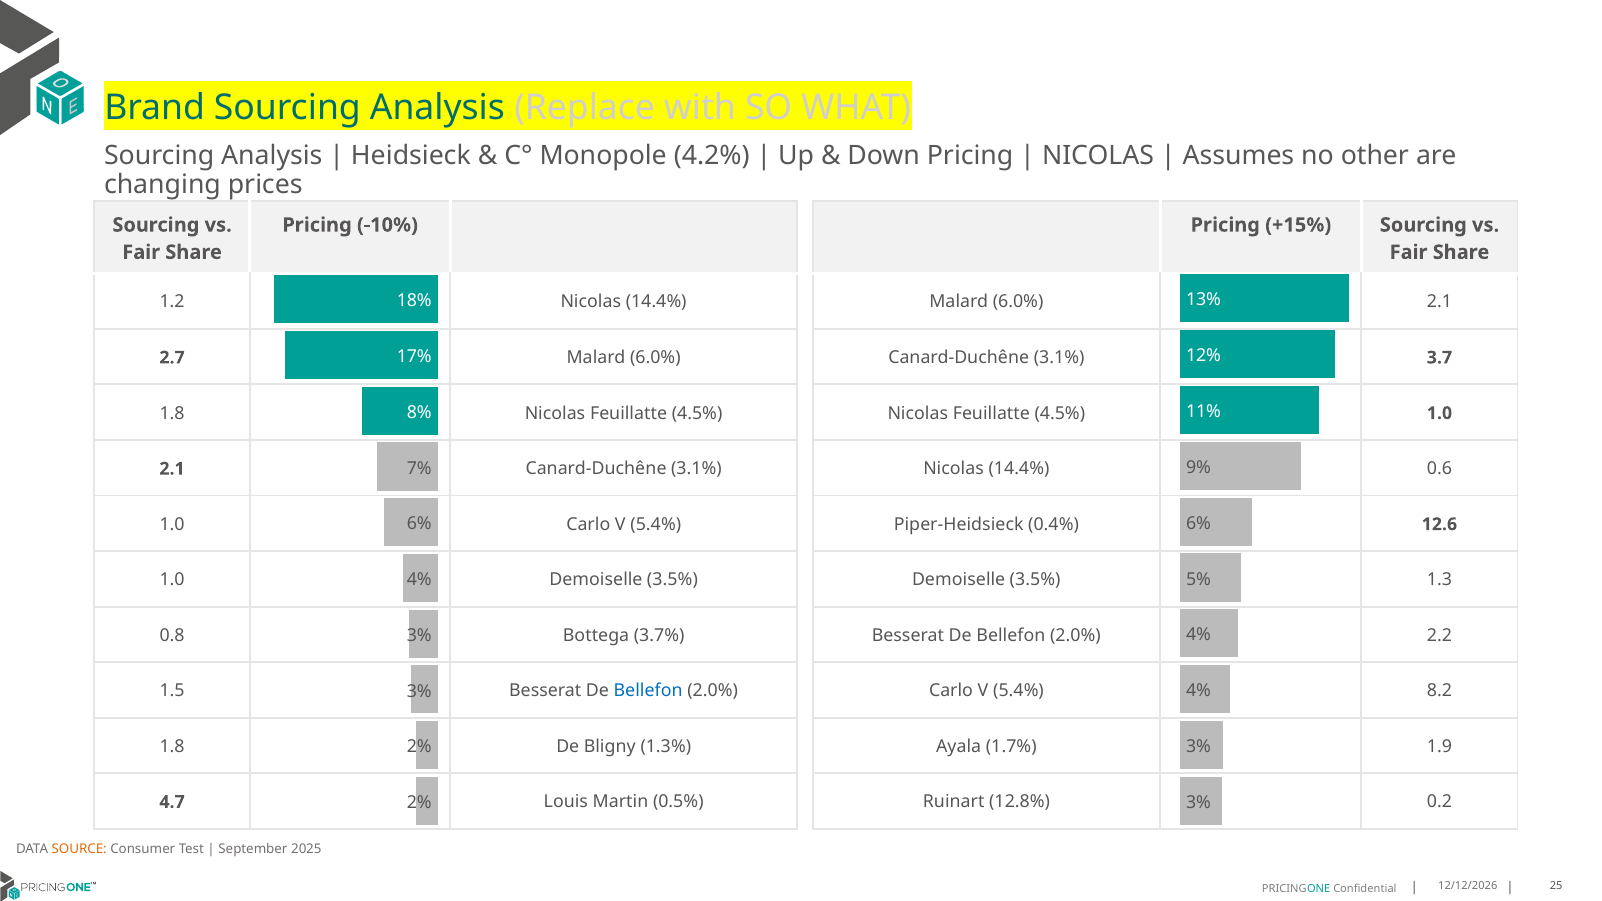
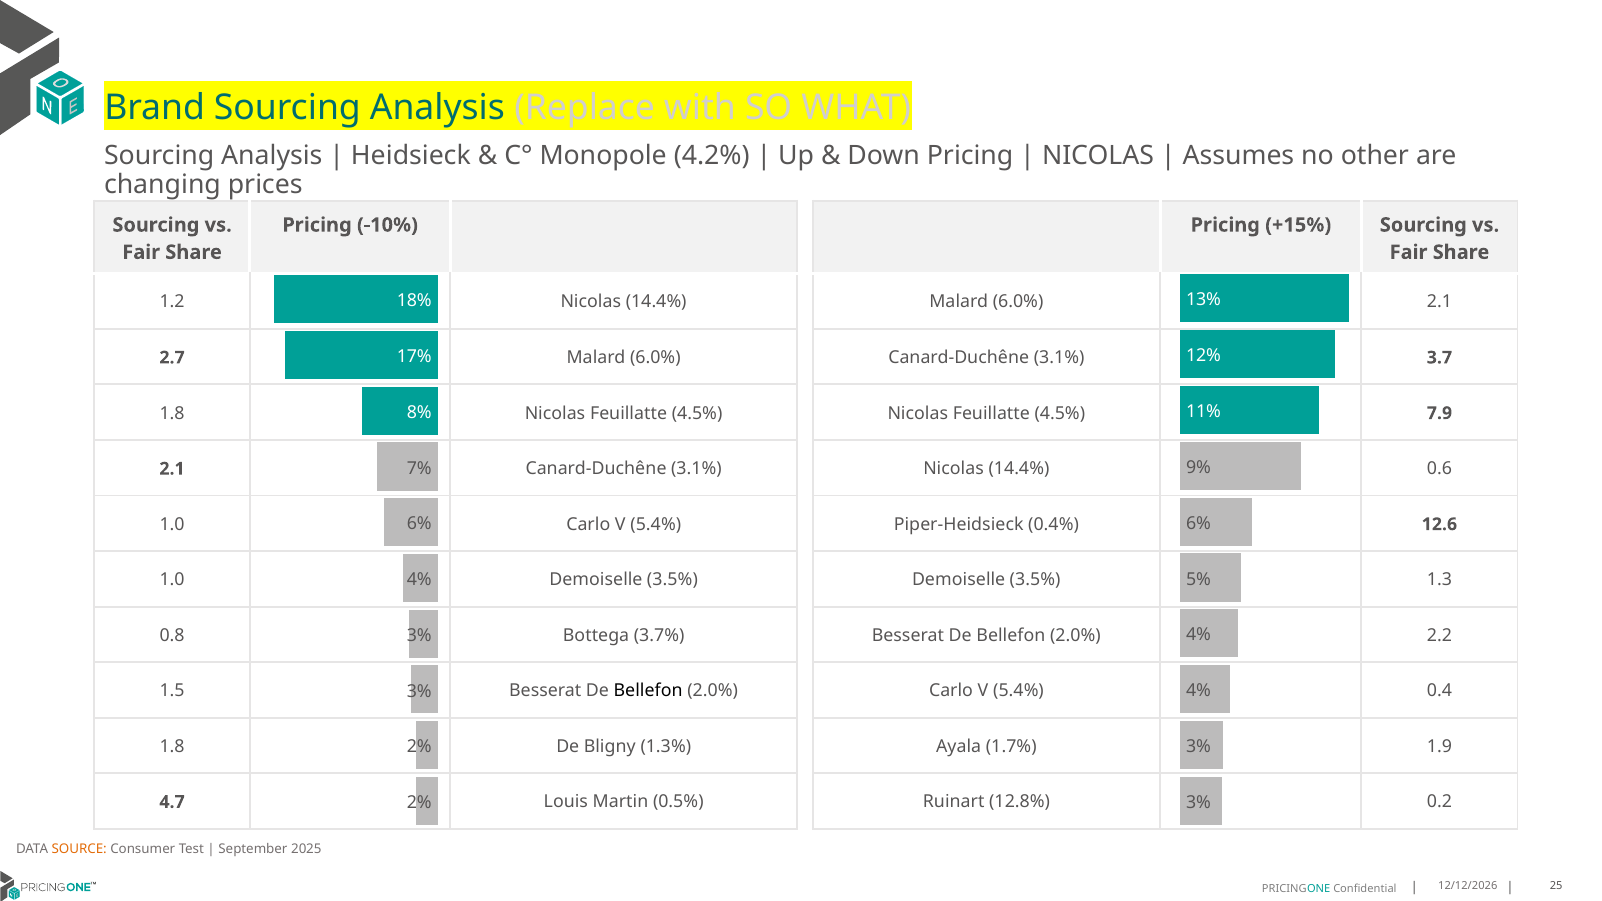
4.5% 1.0: 1.0 -> 7.9 (1439, 413)
Bellefon colour: blue -> black (648, 691)
8.2: 8.2 -> 0.4 (1439, 691)
